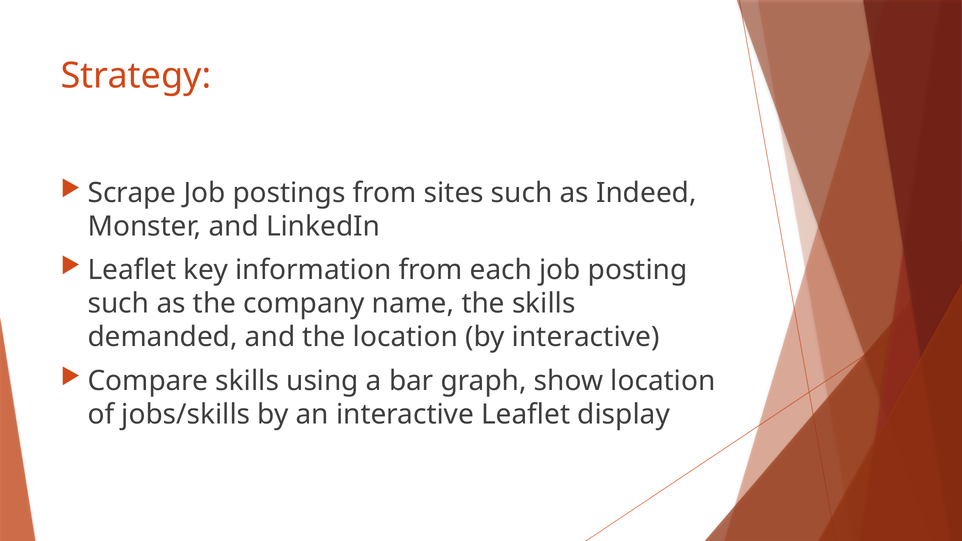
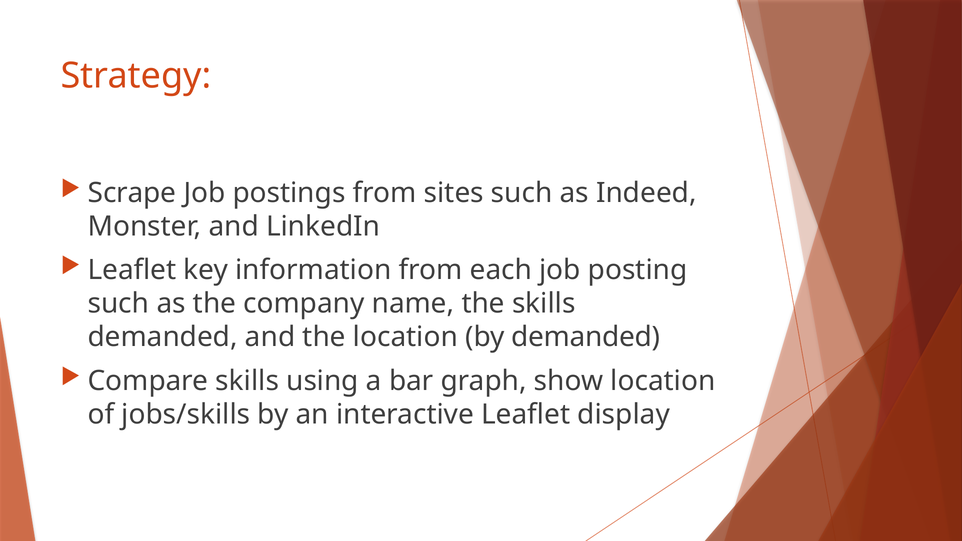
by interactive: interactive -> demanded (586, 337)
